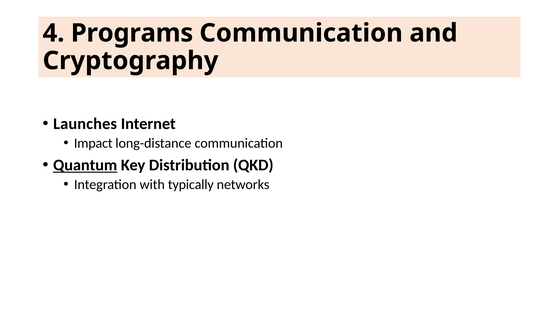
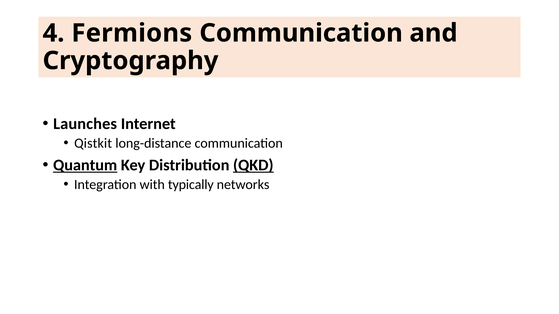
Programs: Programs -> Fermions (132, 33)
Impact: Impact -> Qistkit (93, 143)
QKD underline: none -> present (253, 165)
